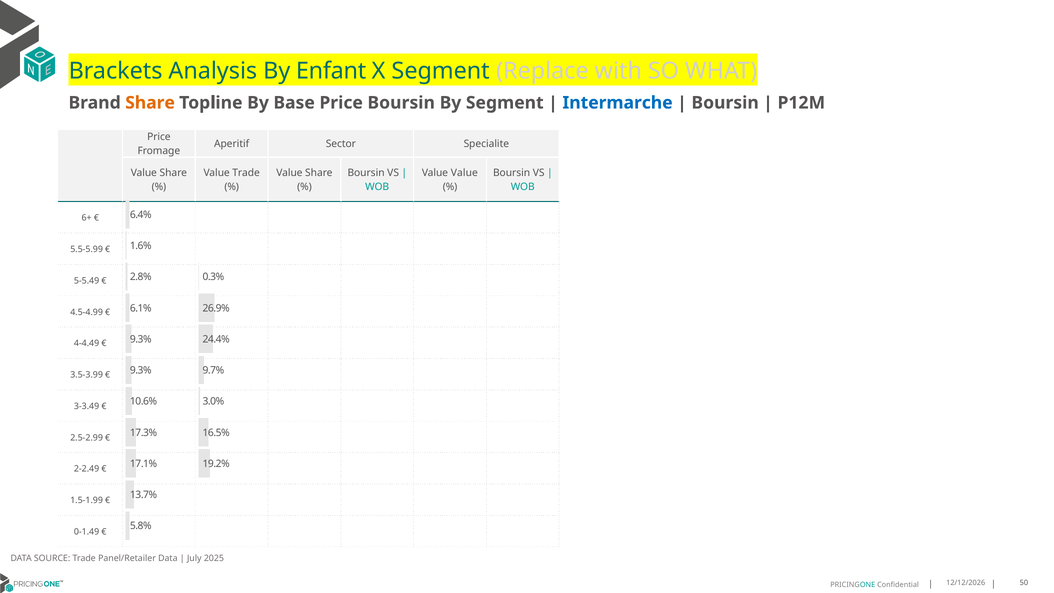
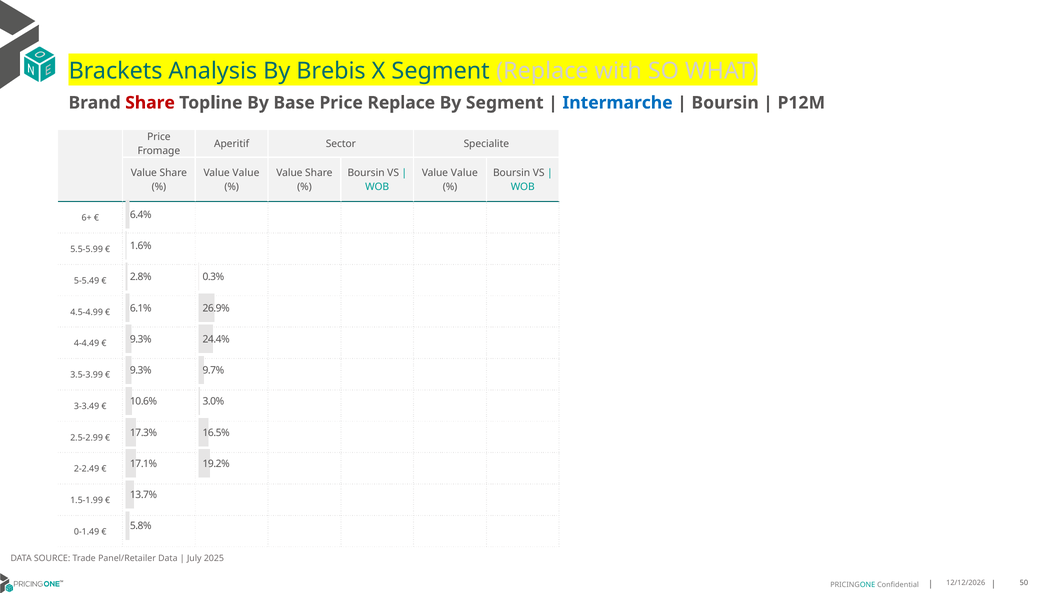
Enfant: Enfant -> Brebis (331, 71)
Share colour: orange -> red (150, 103)
Price Boursin: Boursin -> Replace (401, 103)
Trade: Trade -> Value (246, 173)
